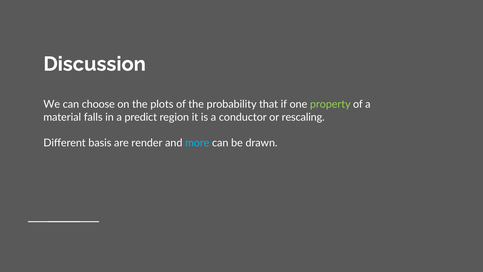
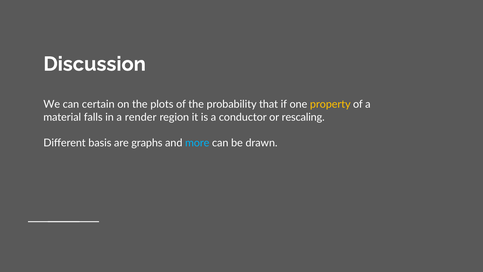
choose: choose -> certain (98, 104)
property colour: light green -> yellow (330, 104)
predict: predict -> render (141, 117)
render: render -> graphs (147, 143)
